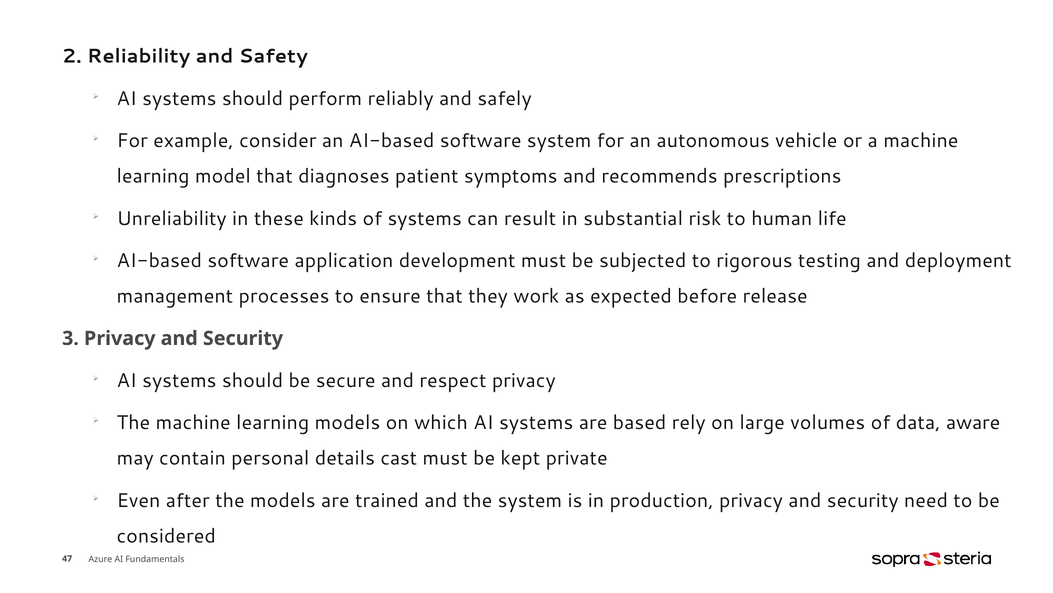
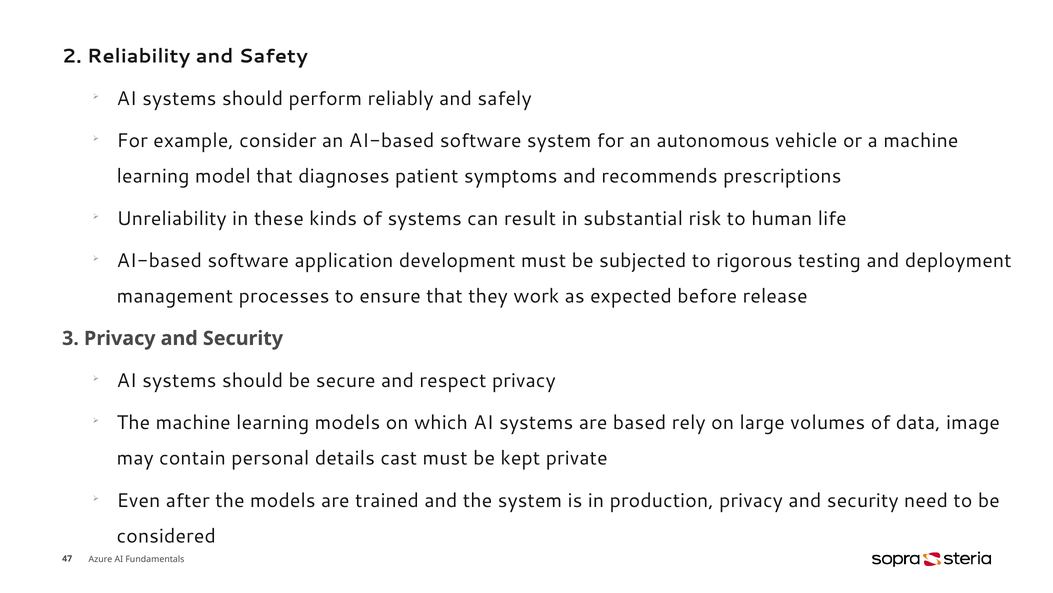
aware: aware -> image (973, 422)
